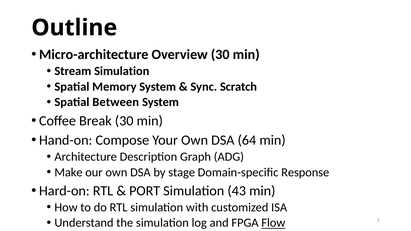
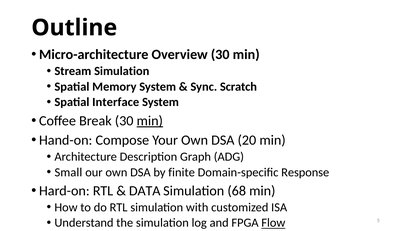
Between: Between -> Interface (116, 102)
min underline: none -> present (150, 121)
64: 64 -> 20 (247, 140)
Make: Make -> Small (68, 172)
stage: stage -> finite (182, 172)
PORT: PORT -> DATA (145, 191)
43: 43 -> 68 (237, 191)
